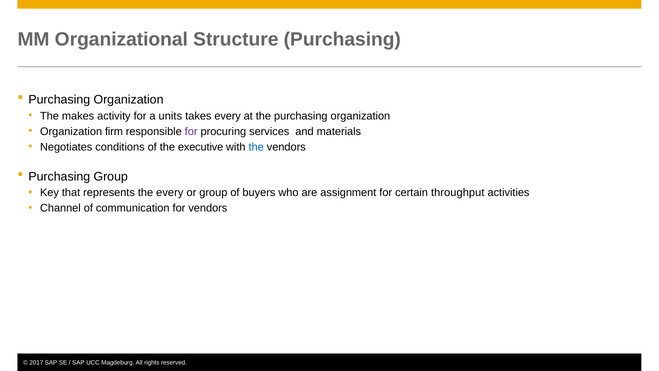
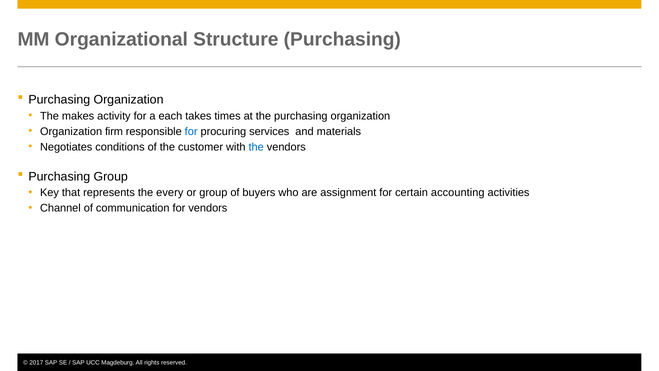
units: units -> each (170, 116)
takes every: every -> times (228, 116)
for colour: purple -> blue (191, 131)
executive: executive -> customer (201, 147)
throughput: throughput -> accounting (458, 193)
